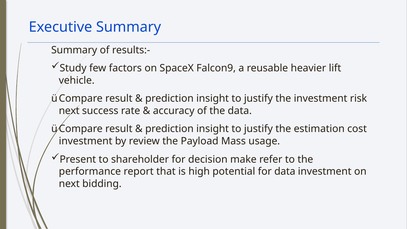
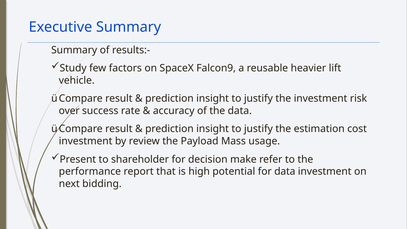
next: next -> over (69, 111)
